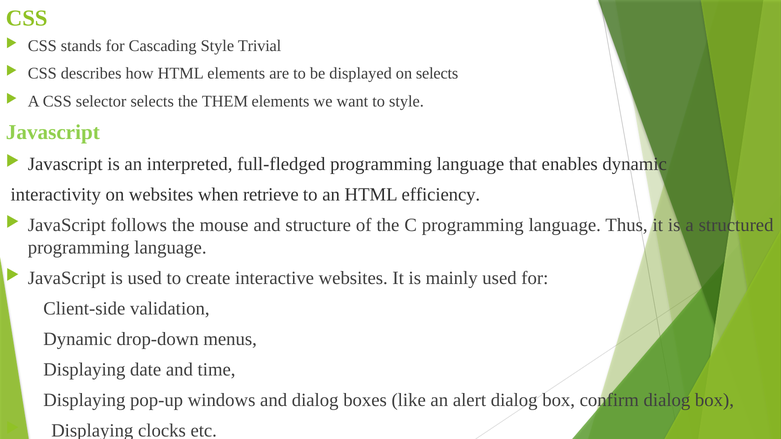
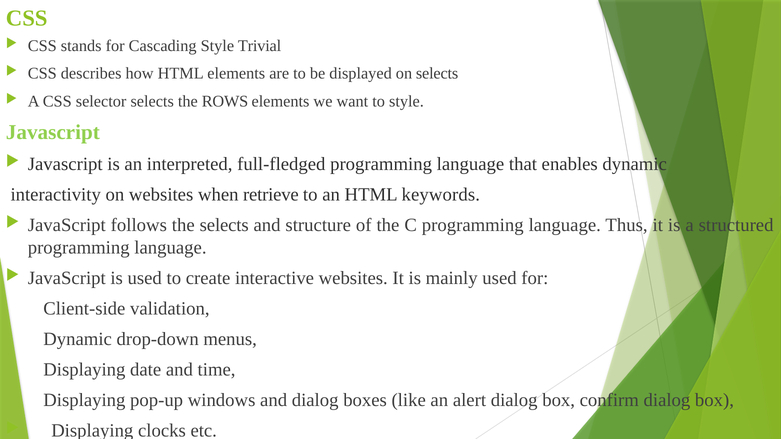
THEM: THEM -> ROWS (225, 101)
efficiency: efficiency -> keywords (441, 195)
the mouse: mouse -> selects (224, 225)
